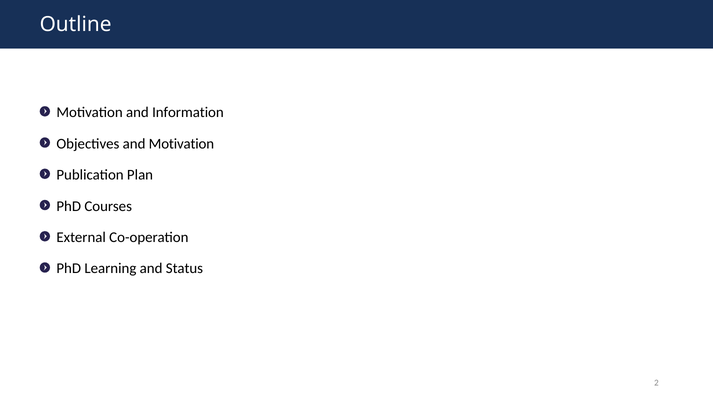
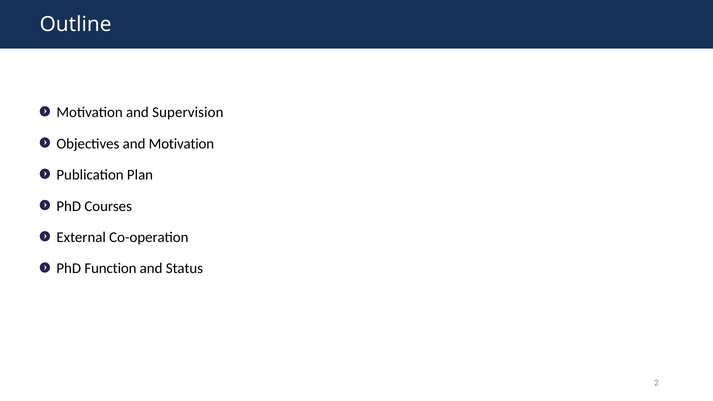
Information: Information -> Supervision (188, 112)
Learning: Learning -> Function (110, 269)
